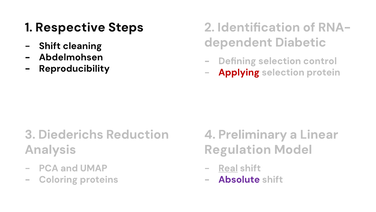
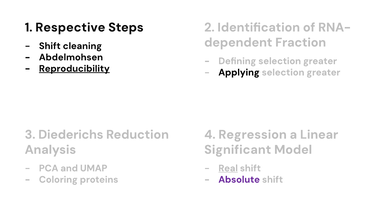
Diabetic: Diabetic -> Fraction (301, 42)
Defining selection control: control -> greater (320, 61)
Reproducibility underline: none -> present (74, 68)
Applying colour: red -> black (239, 72)
protein: protein -> greater (323, 72)
Preliminary: Preliminary -> Regression (253, 134)
Regulation: Regulation -> Significant (238, 149)
